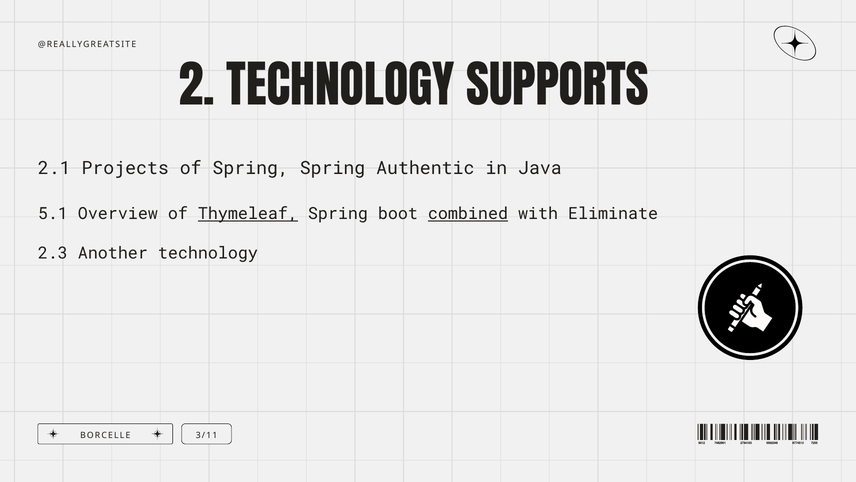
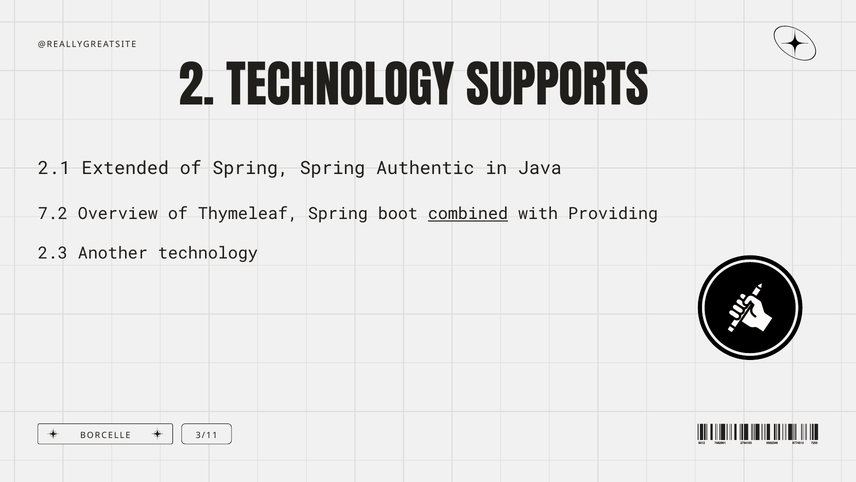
Projects: Projects -> Extended (125, 168)
5.1: 5.1 -> 7.2 (53, 213)
Thymeleaf underline: present -> none (248, 213)
Eliminate: Eliminate -> Providing (613, 213)
